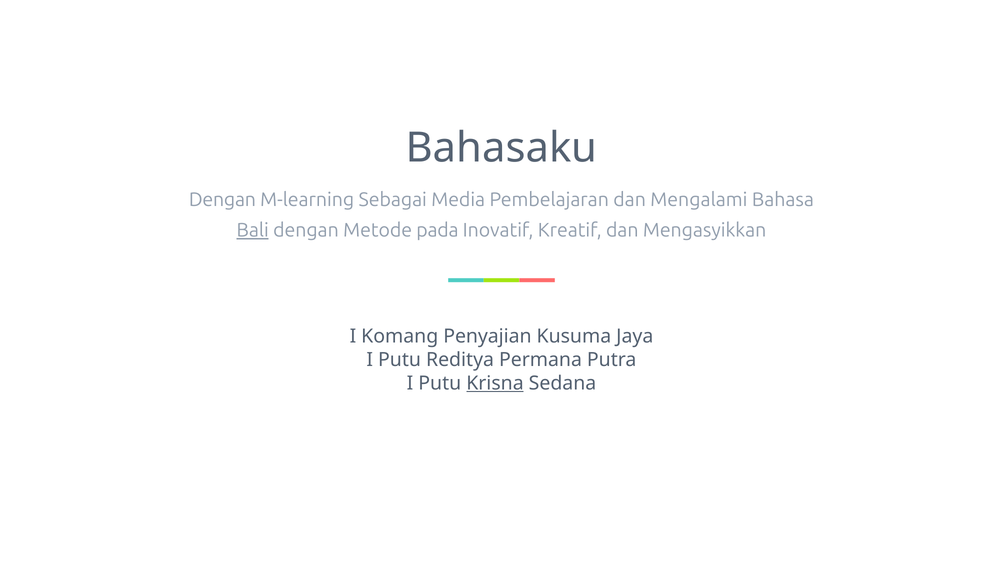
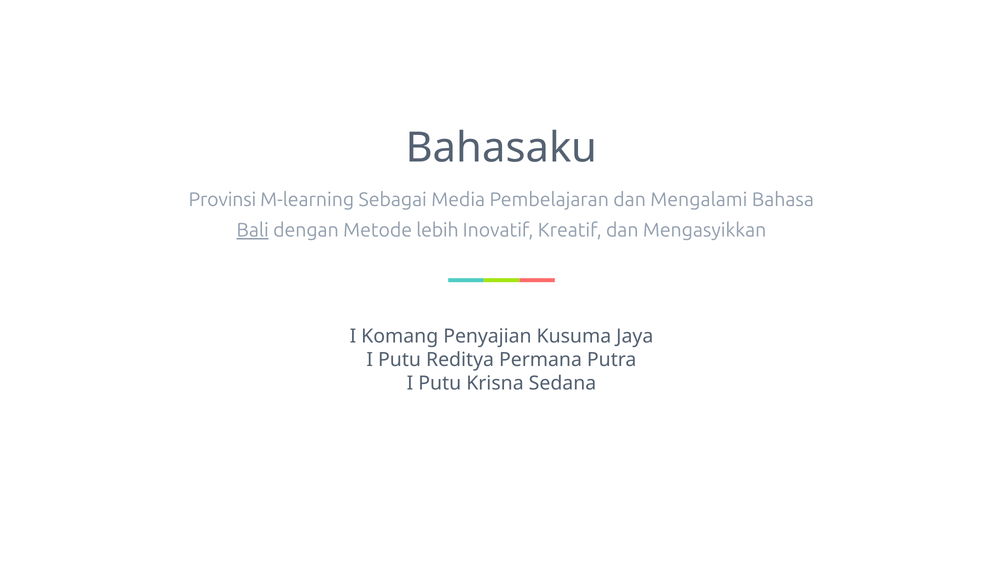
Dengan: Dengan -> Provinsi (222, 200)
pada: pada -> lebih (437, 230)
Krisna underline: present -> none (495, 383)
